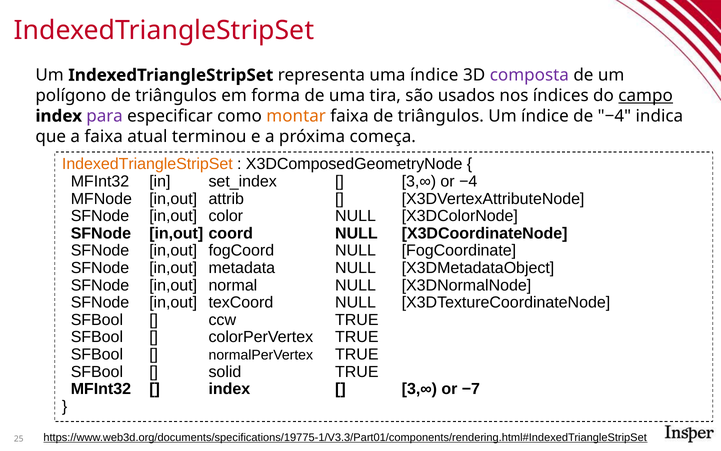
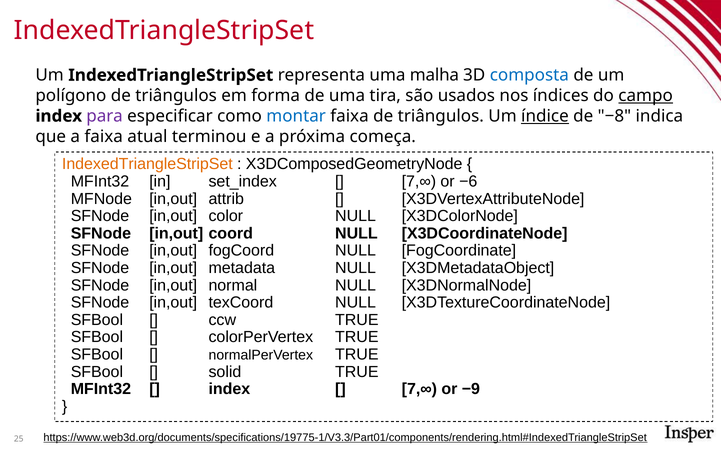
uma índice: índice -> malha (434, 75)
composta colour: purple -> blue (529, 75)
montar colour: orange -> blue (296, 116)
índice underline: none -> present (545, 116)
de −4: −4 -> −8 (614, 116)
3,∞: 3,∞ -> 7,∞ (419, 181)
or −4: −4 -> −6 (468, 181)
3,∞: 3,∞ -> 7,∞ (419, 389)
−7: −7 -> −9 (471, 389)
